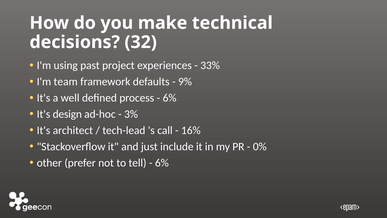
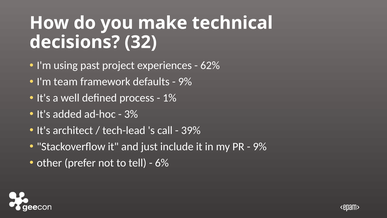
33%: 33% -> 62% (210, 65)
6%: 6% -> 1% (170, 98)
design: design -> added (67, 114)
16%: 16% -> 39% (191, 130)
0%: 0% -> 9% (260, 146)
